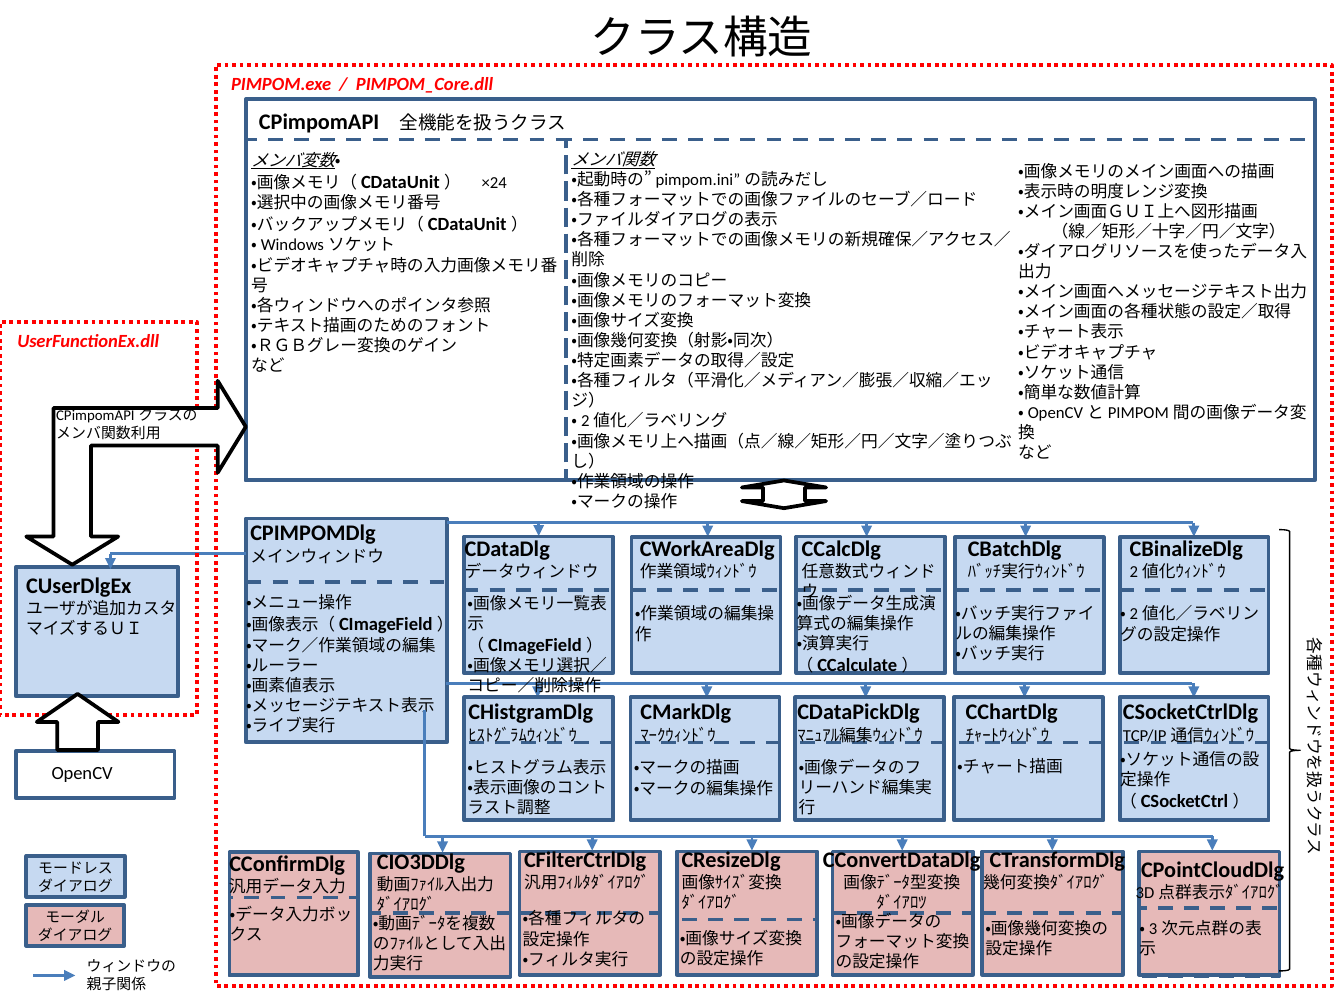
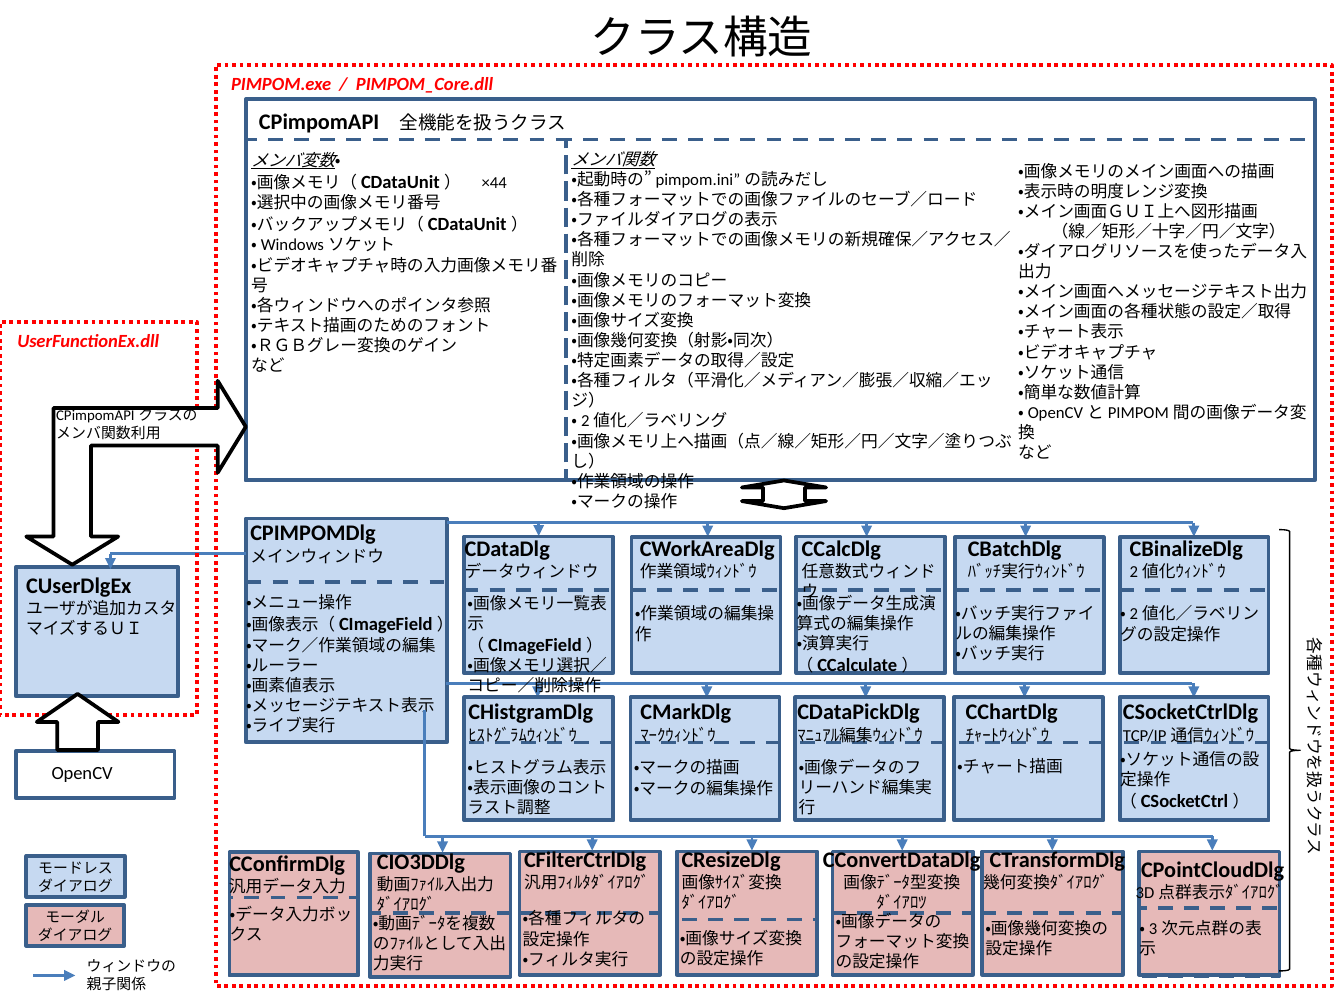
×24: ×24 -> ×44 (494, 182)
